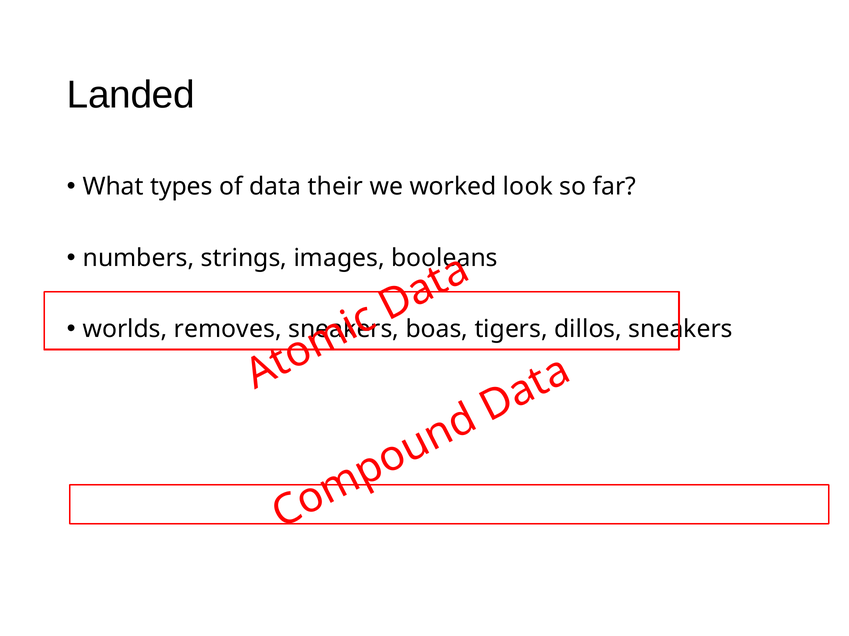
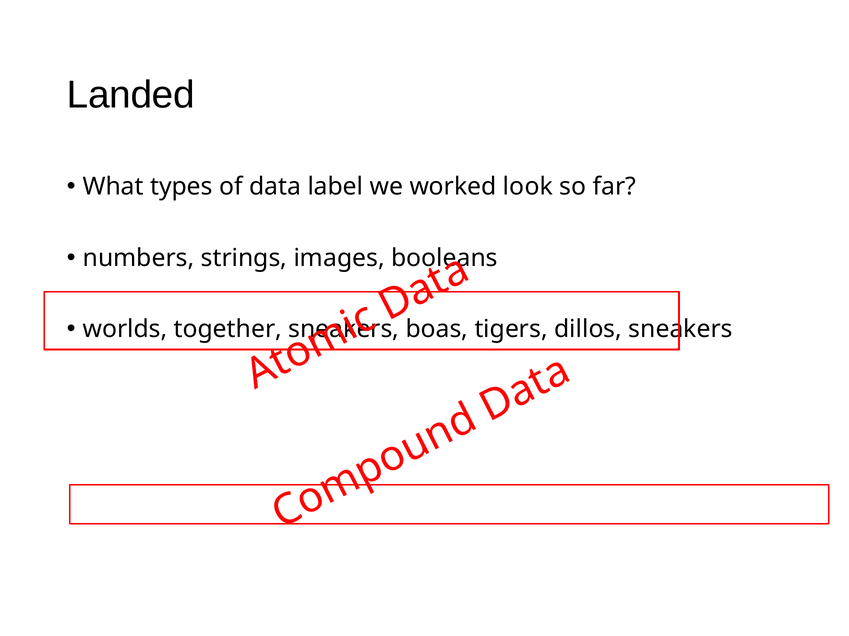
their: their -> label (335, 187)
removes: removes -> together (228, 329)
